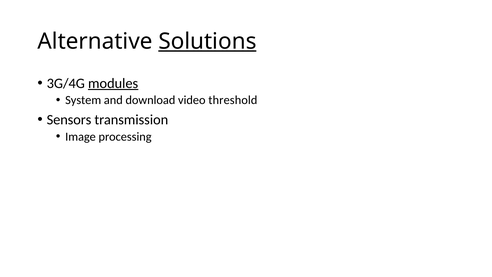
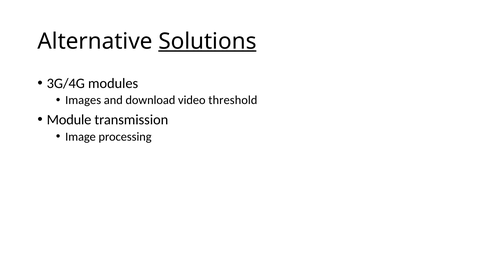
modules underline: present -> none (113, 83)
System: System -> Images (83, 100)
Sensors: Sensors -> Module (69, 120)
